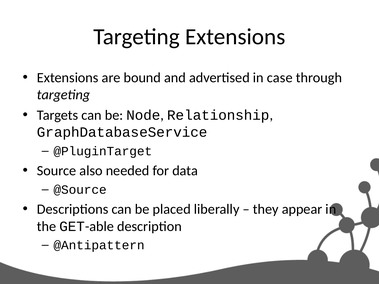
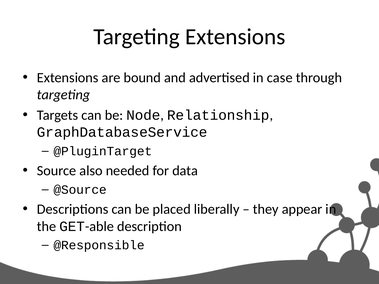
@Antipattern: @Antipattern -> @Responsible (99, 245)
